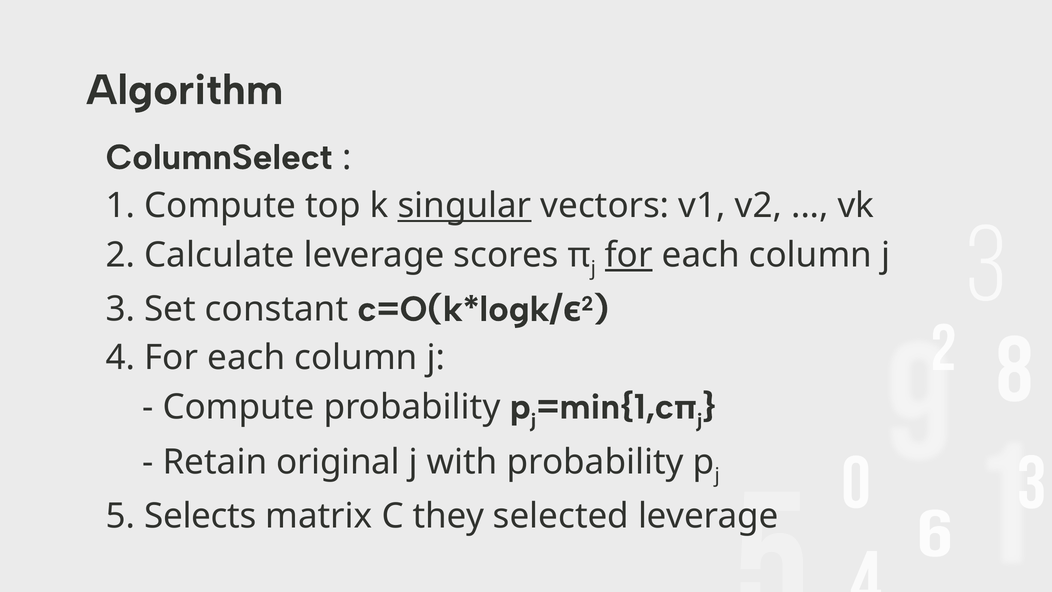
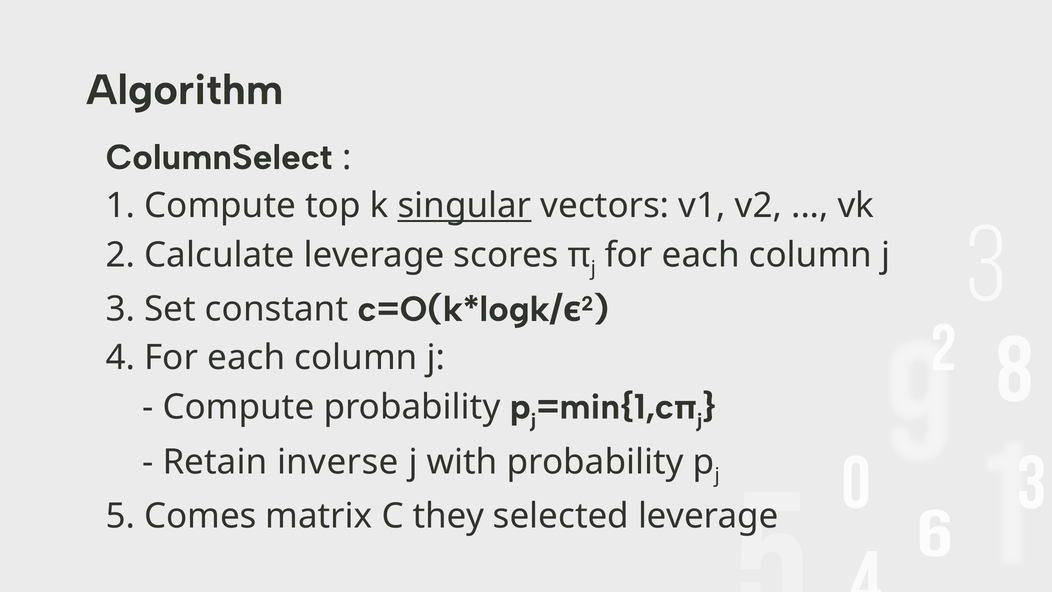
for underline: present -> none (629, 255)
original: original -> inverse (338, 462)
Selects: Selects -> Comes (200, 516)
